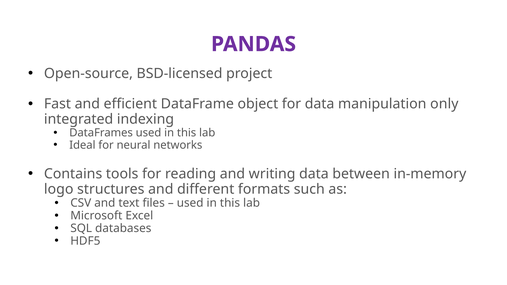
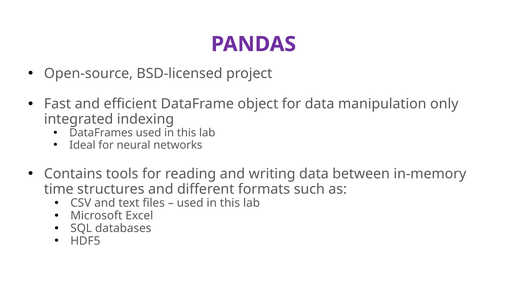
logo: logo -> time (59, 189)
